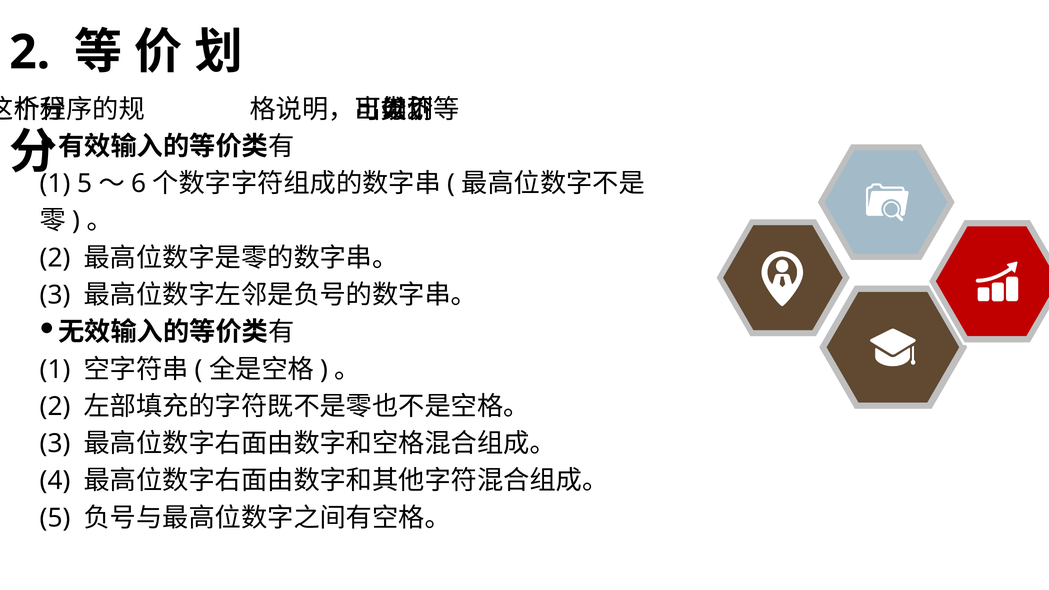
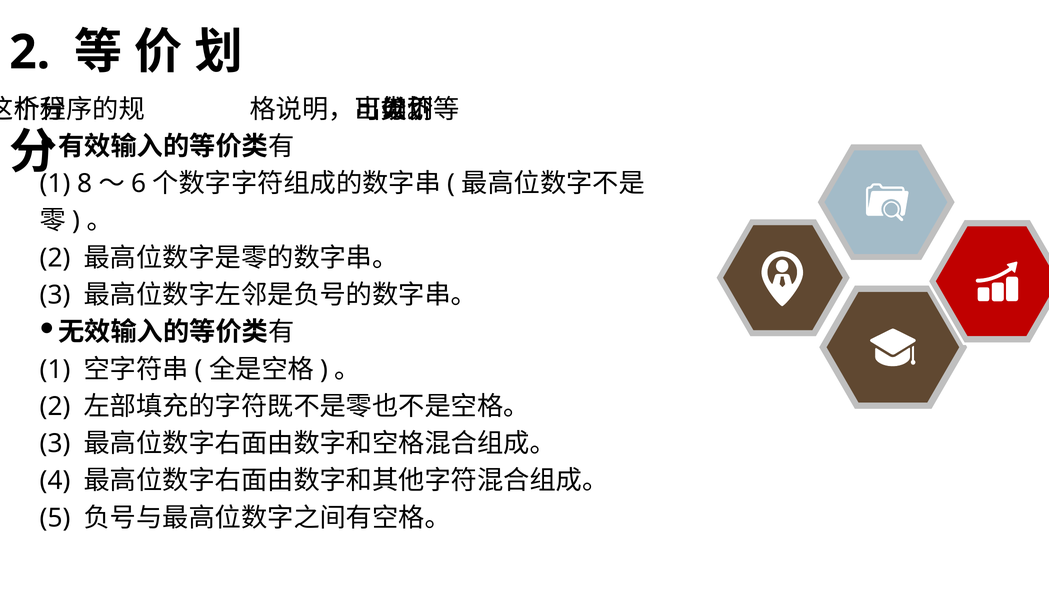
1 5: 5 -> 8 (85, 184)
